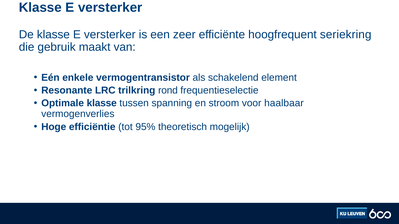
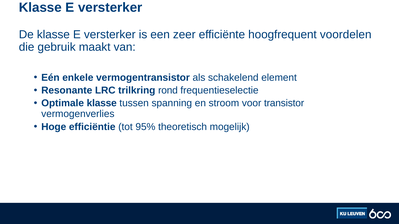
seriekring: seriekring -> voordelen (346, 35)
haalbaar: haalbaar -> transistor (284, 103)
